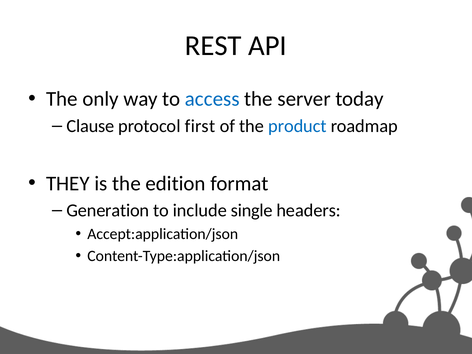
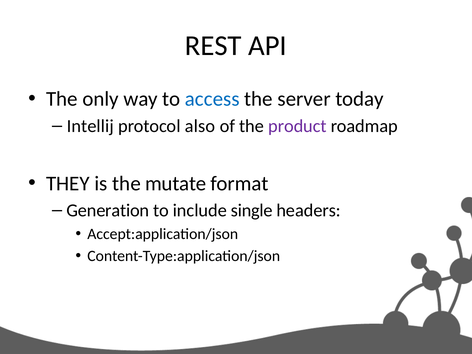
Clause: Clause -> Intellij (90, 126)
first: first -> also (200, 126)
product colour: blue -> purple (297, 126)
edition: edition -> mutate (176, 183)
